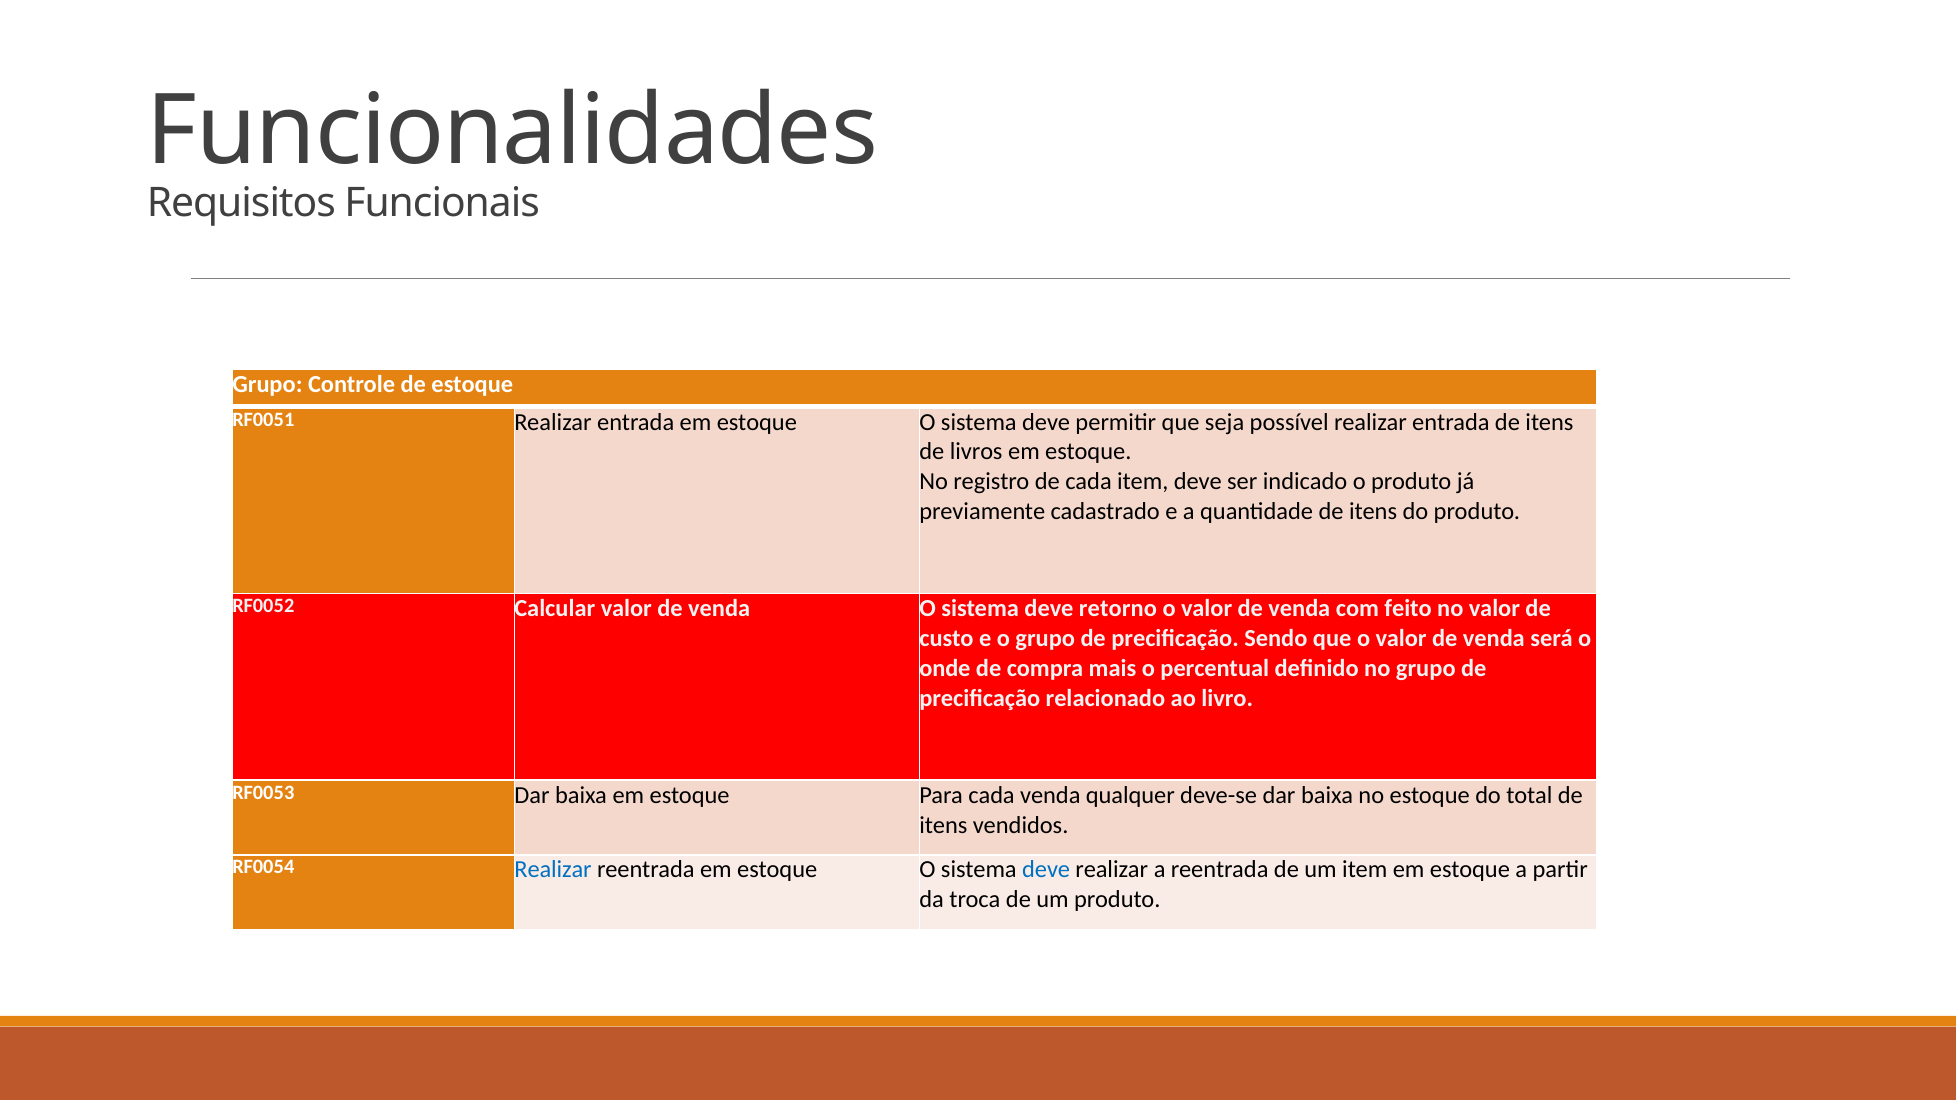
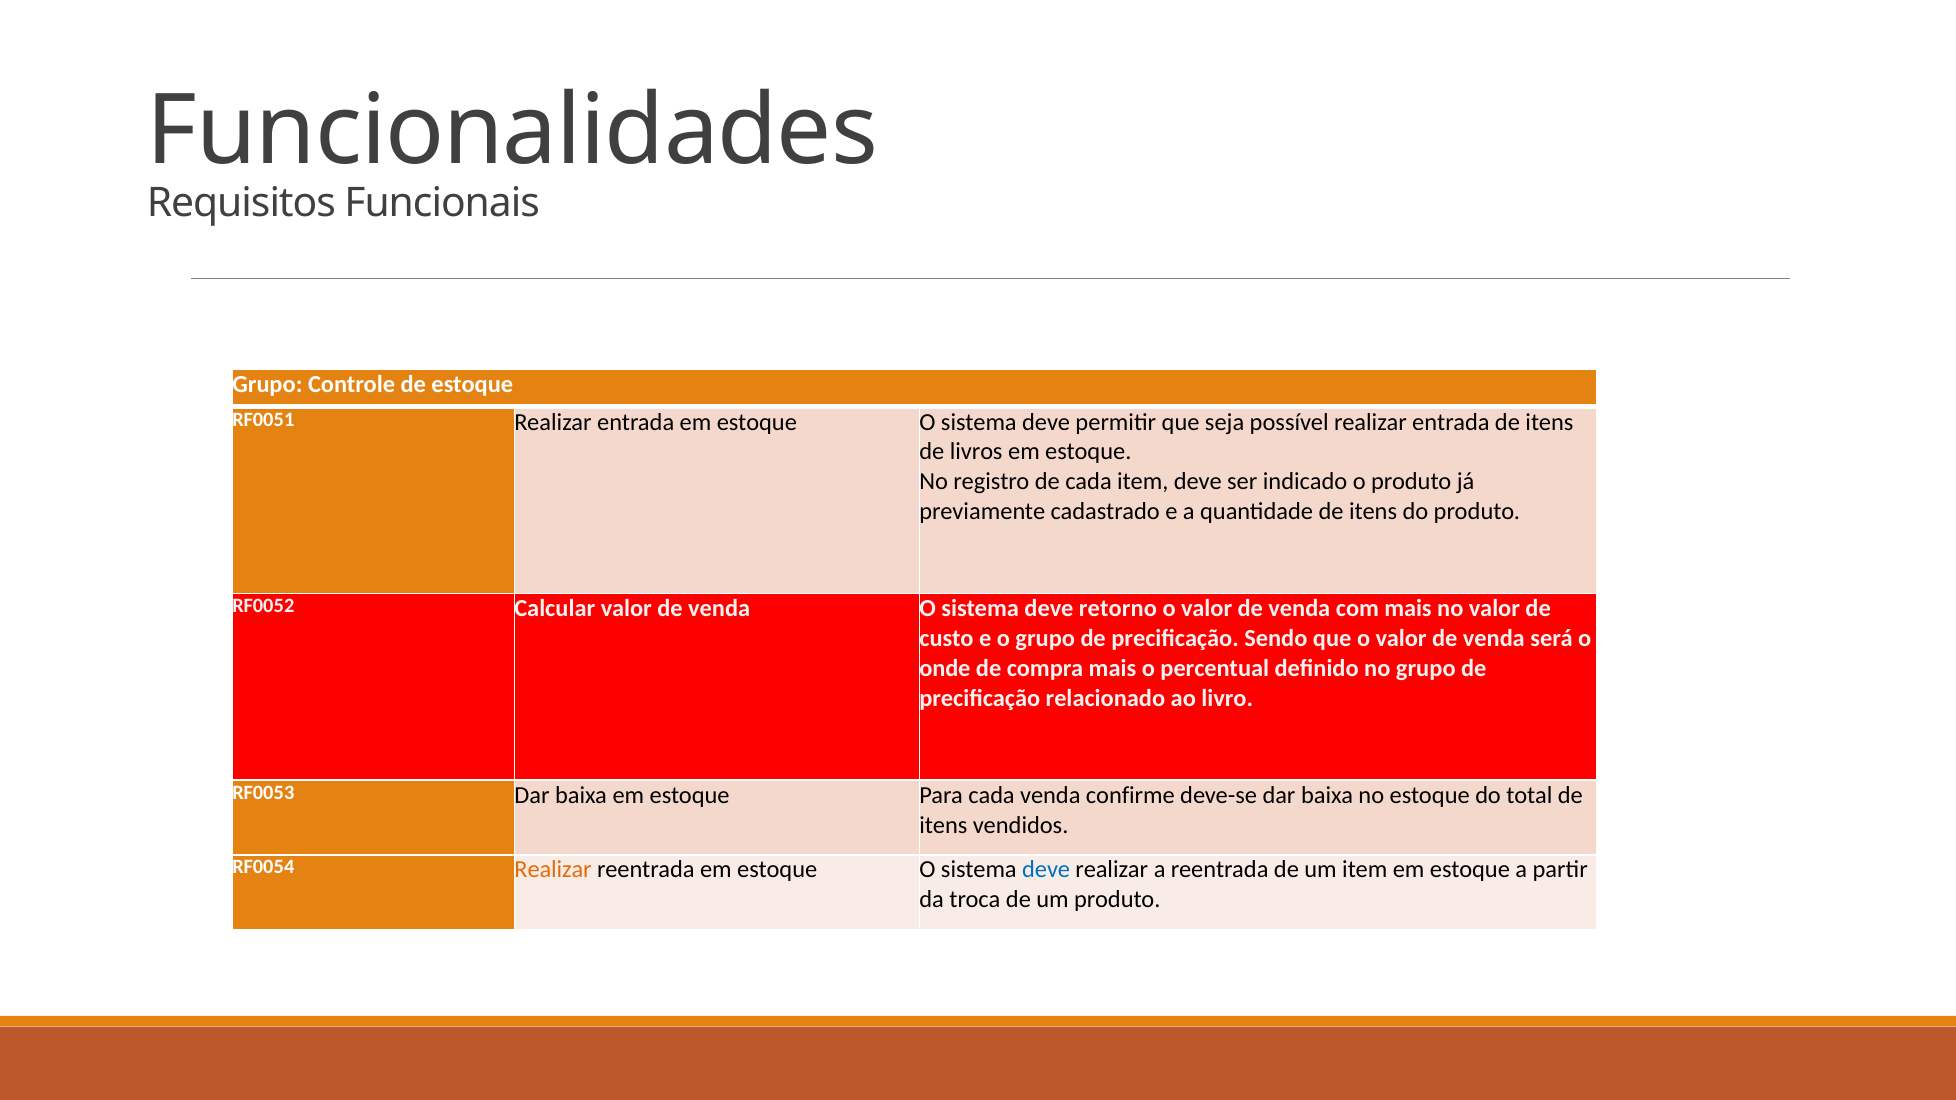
com feito: feito -> mais (1408, 609)
qualquer: qualquer -> confirme (1130, 795)
Realizar colour: blue -> orange (553, 870)
